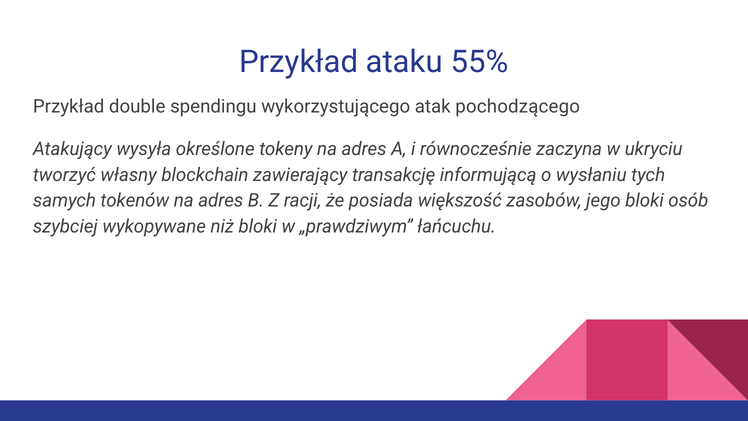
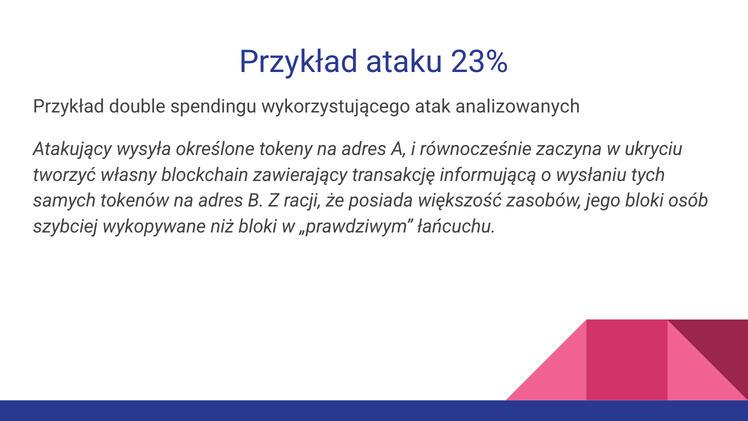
55%: 55% -> 23% (479, 62)
pochodzącego: pochodzącego -> analizowanych (518, 107)
